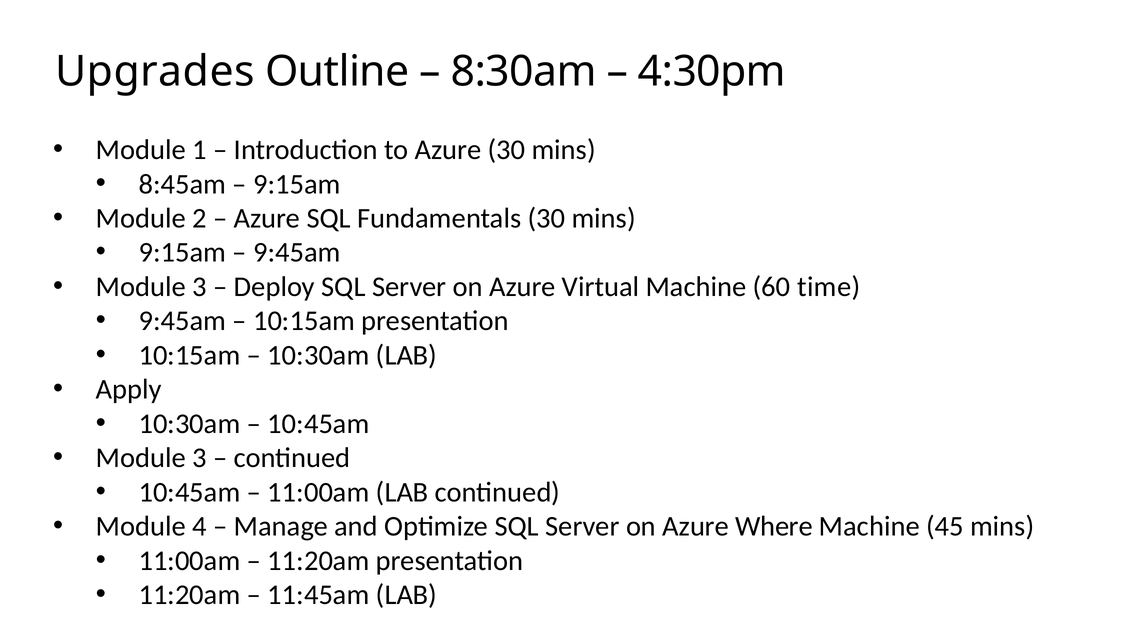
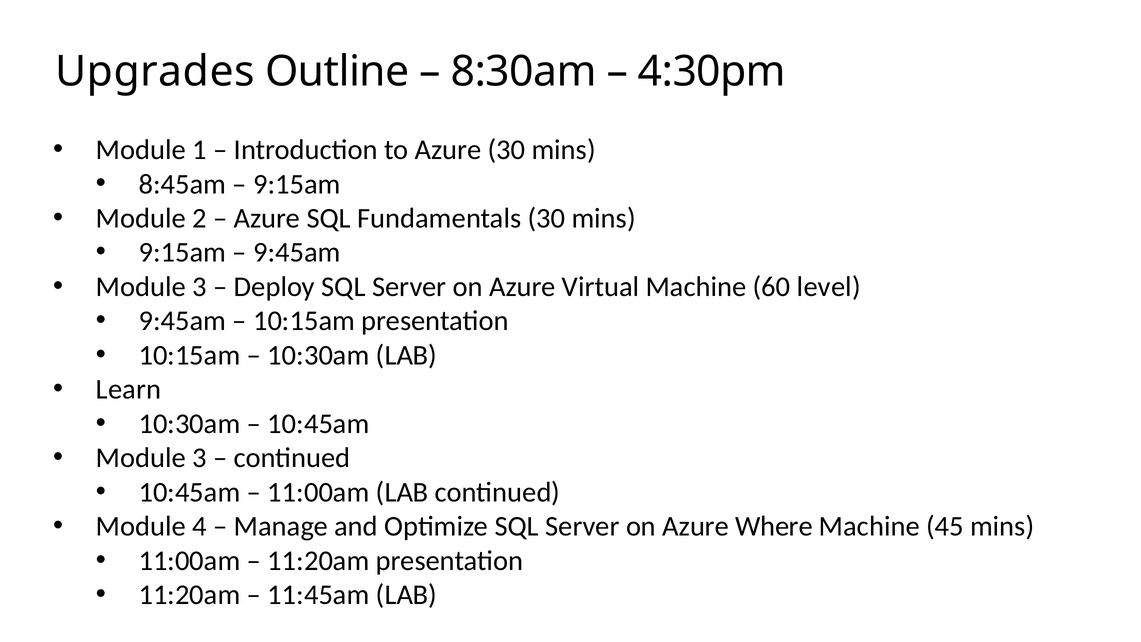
time: time -> level (829, 287)
Apply: Apply -> Learn (129, 389)
